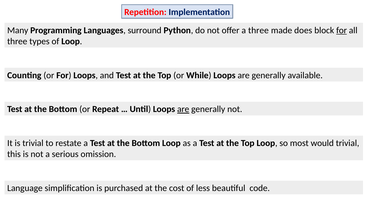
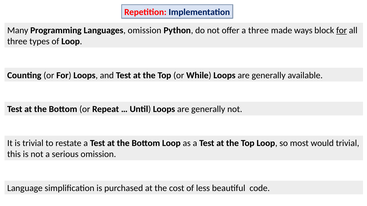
Languages surround: surround -> omission (145, 30)
does: does -> ways (303, 30)
are underline: present -> none (183, 109)
